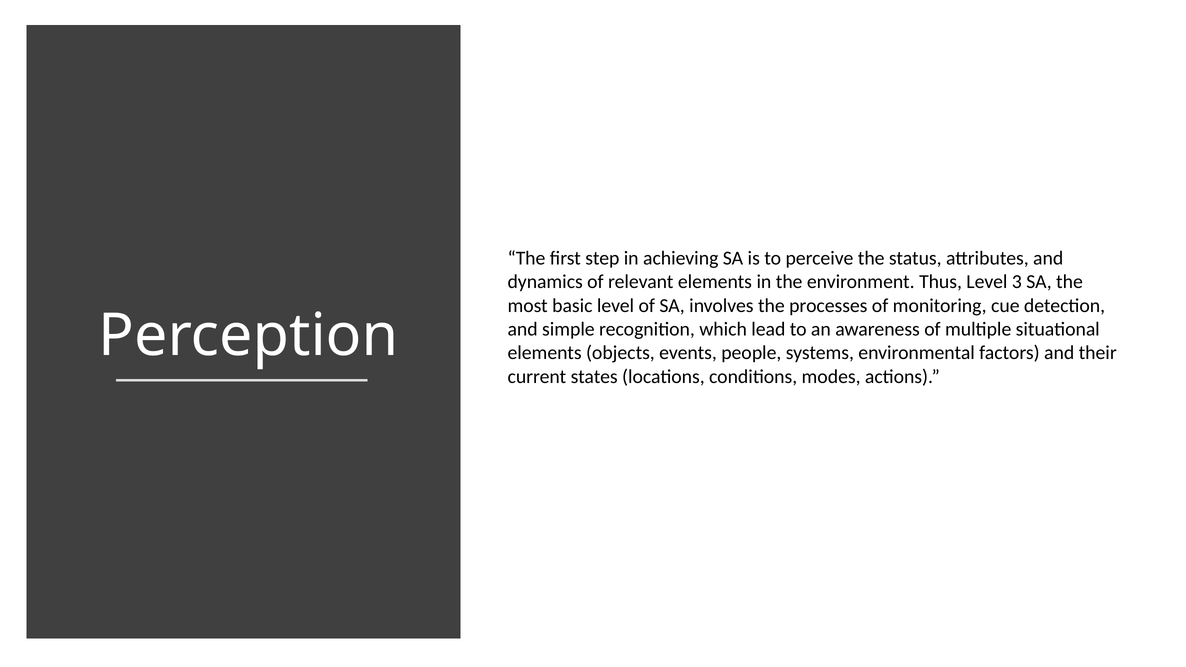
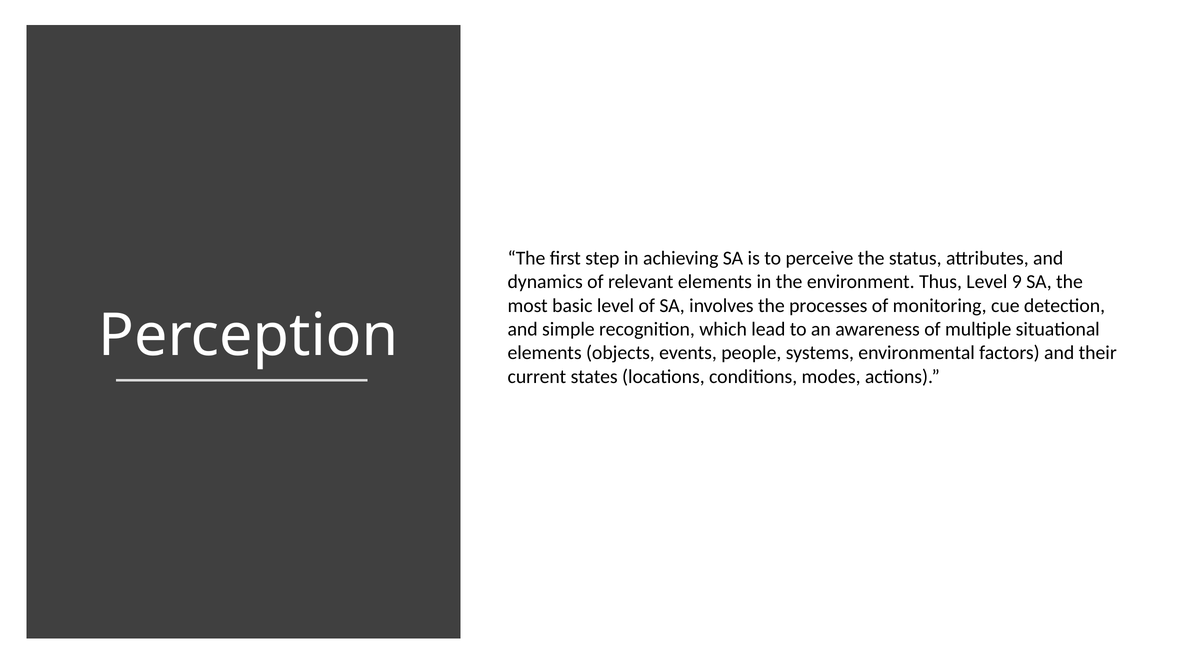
3: 3 -> 9 (1017, 282)
